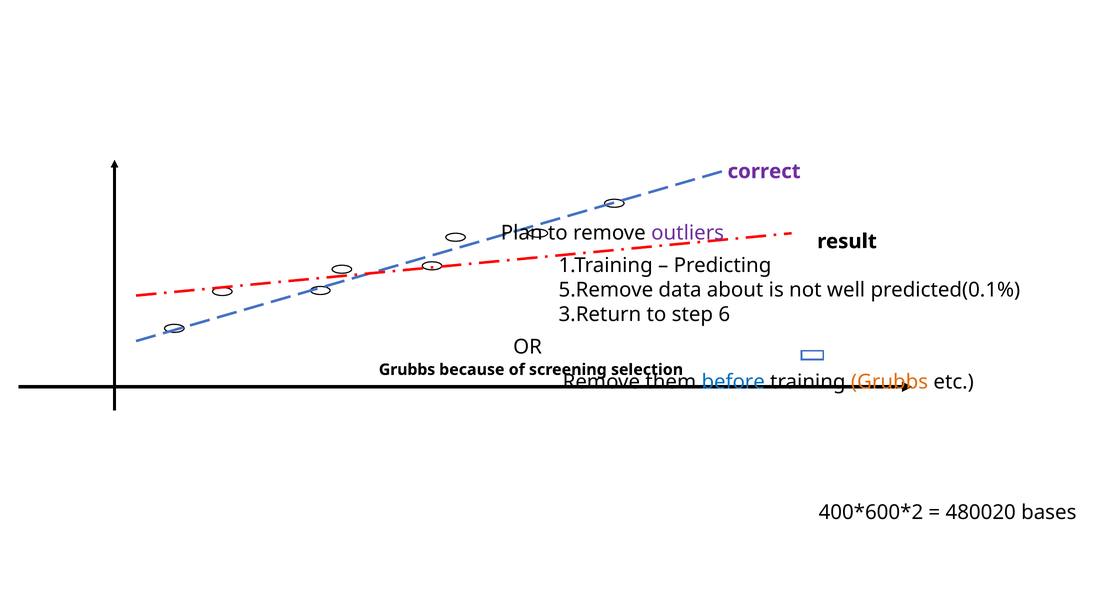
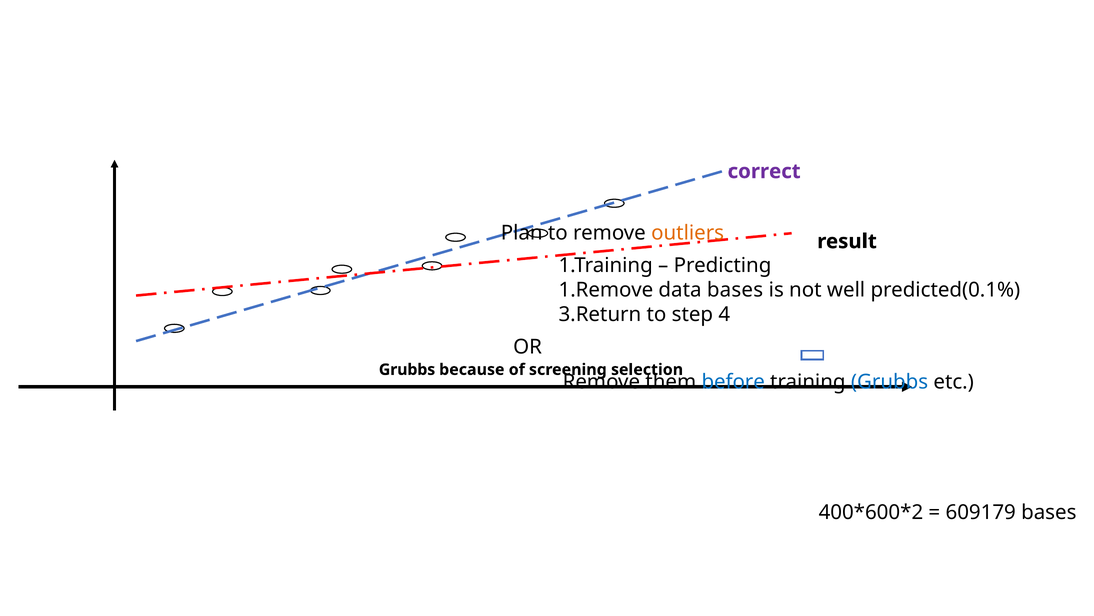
outliers colour: purple -> orange (688, 233)
5.Remove: 5.Remove -> 1.Remove (606, 290)
data about: about -> bases (735, 290)
6: 6 -> 4 (724, 314)
Grubbs colour: orange -> blue (890, 382)
480020: 480020 -> 609179 (981, 512)
